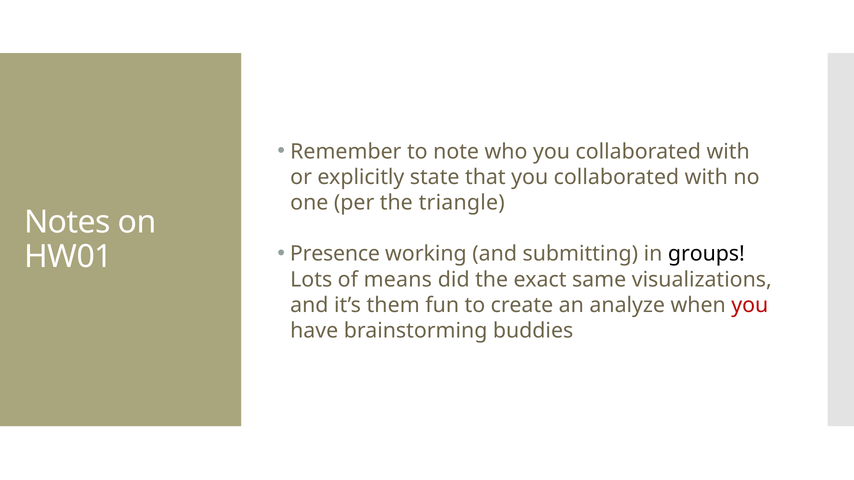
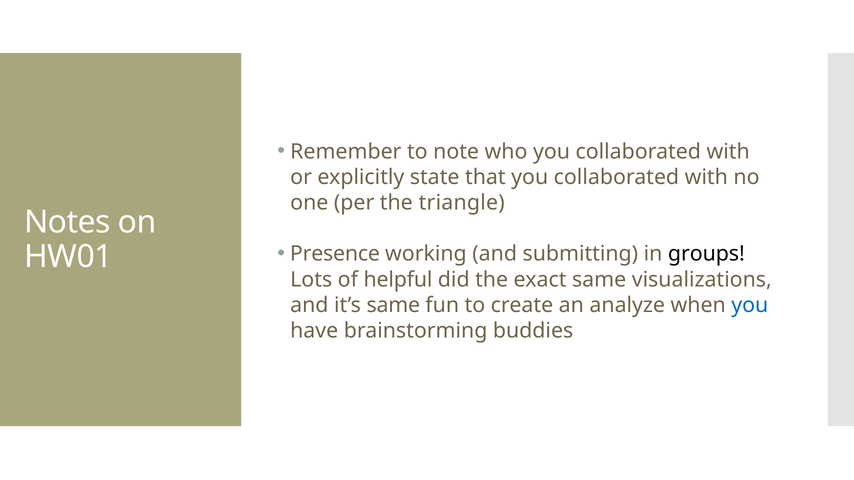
means: means -> helpful (398, 280)
it’s them: them -> same (393, 305)
you colour: red -> blue (750, 305)
